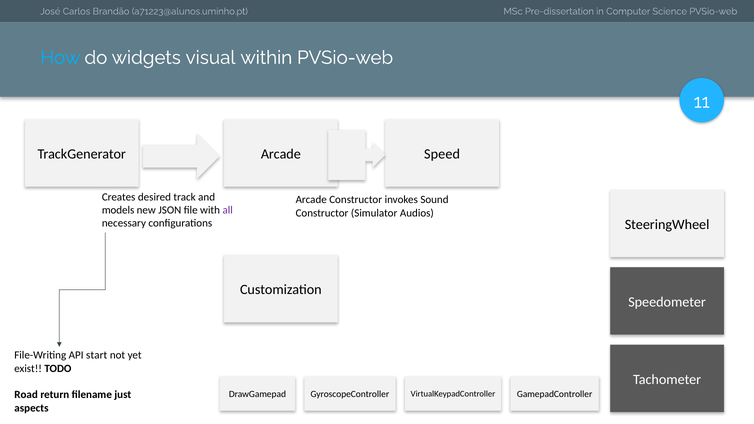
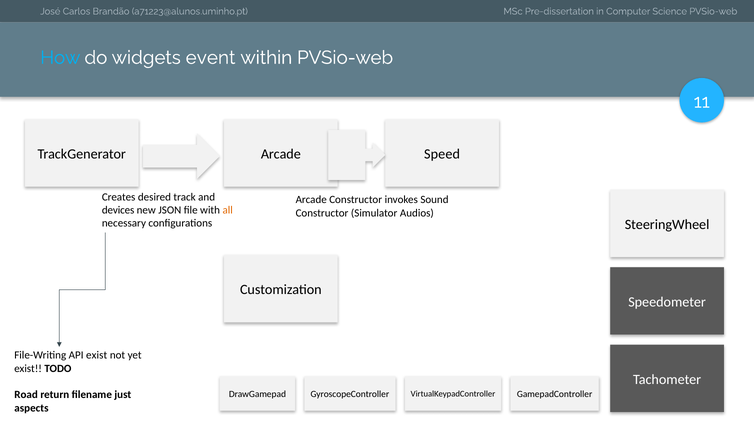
visual: visual -> event (211, 58)
models: models -> devices (118, 210)
all colour: purple -> orange (228, 210)
API start: start -> exist (97, 355)
